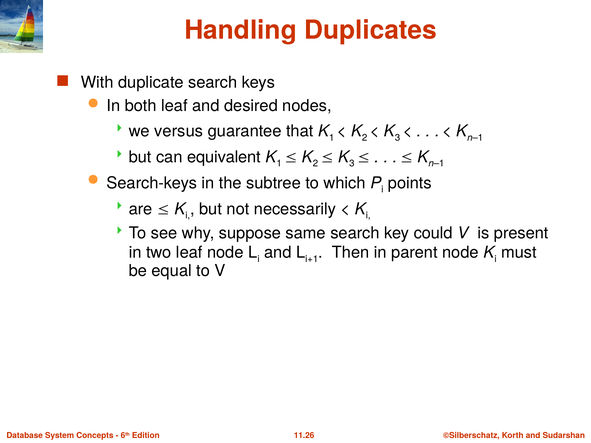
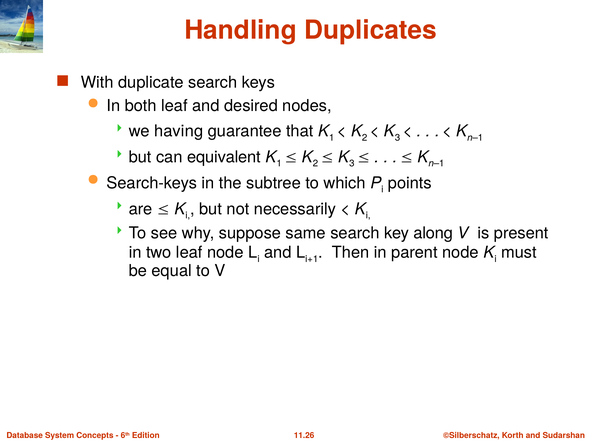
versus: versus -> having (179, 131)
could: could -> along (433, 233)
